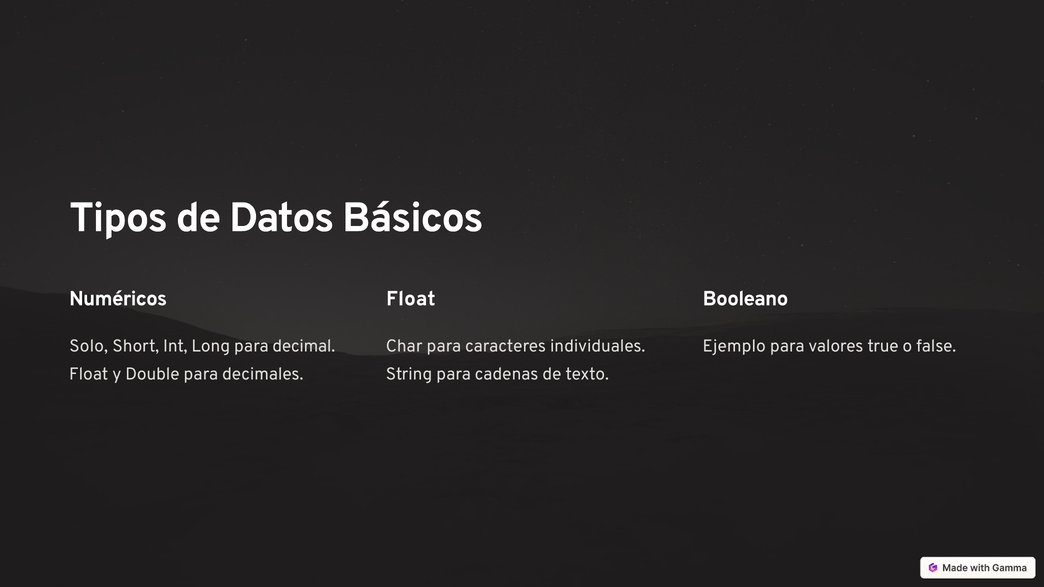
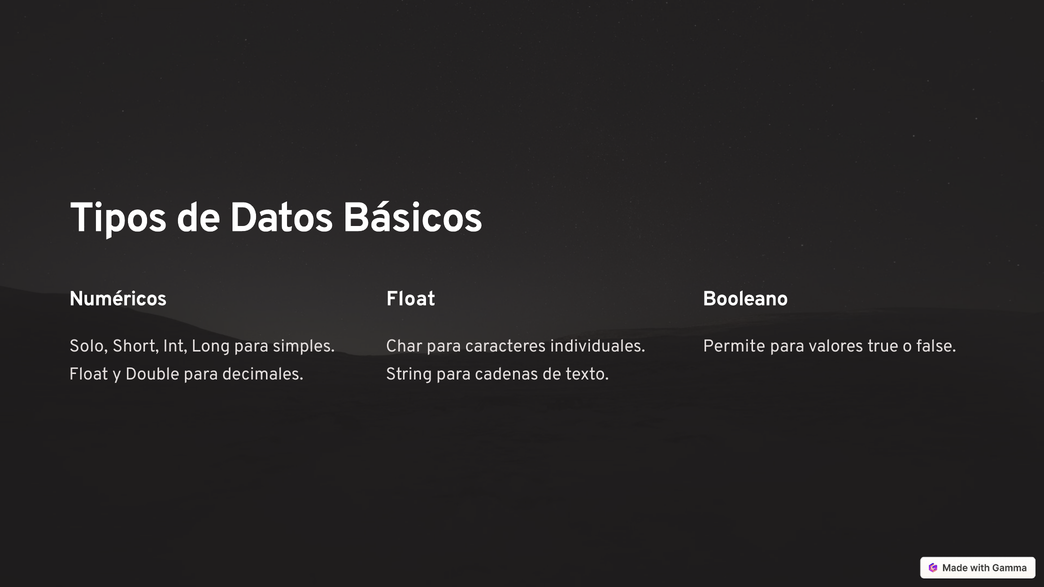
decimal: decimal -> simples (304, 346)
Ejemplo: Ejemplo -> Permite (734, 346)
